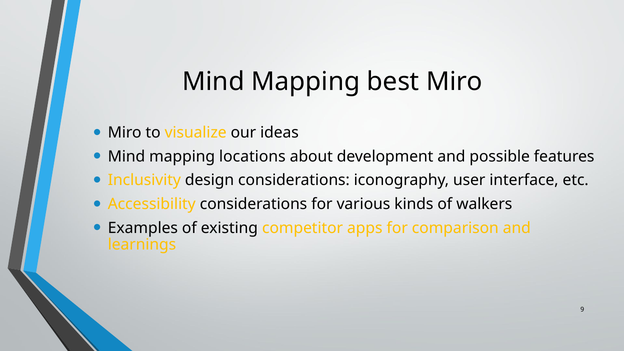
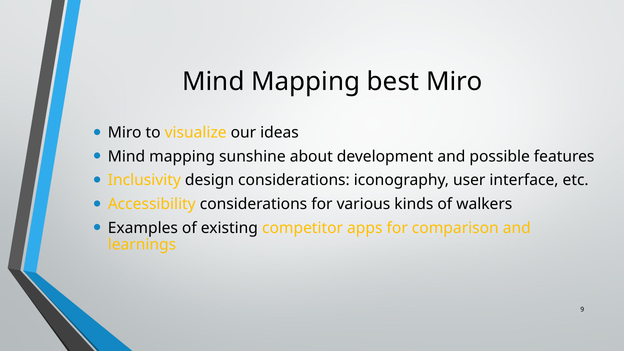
locations: locations -> sunshine (252, 156)
